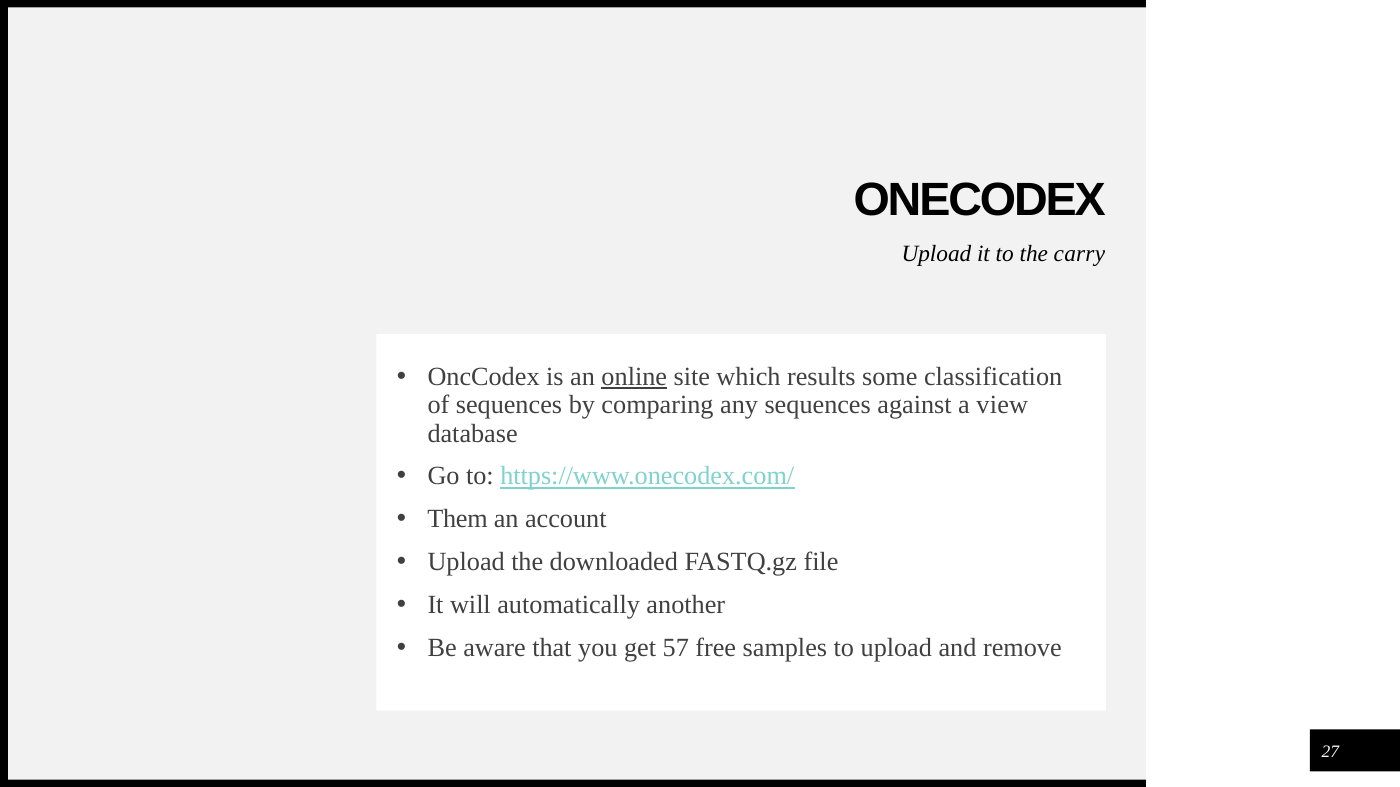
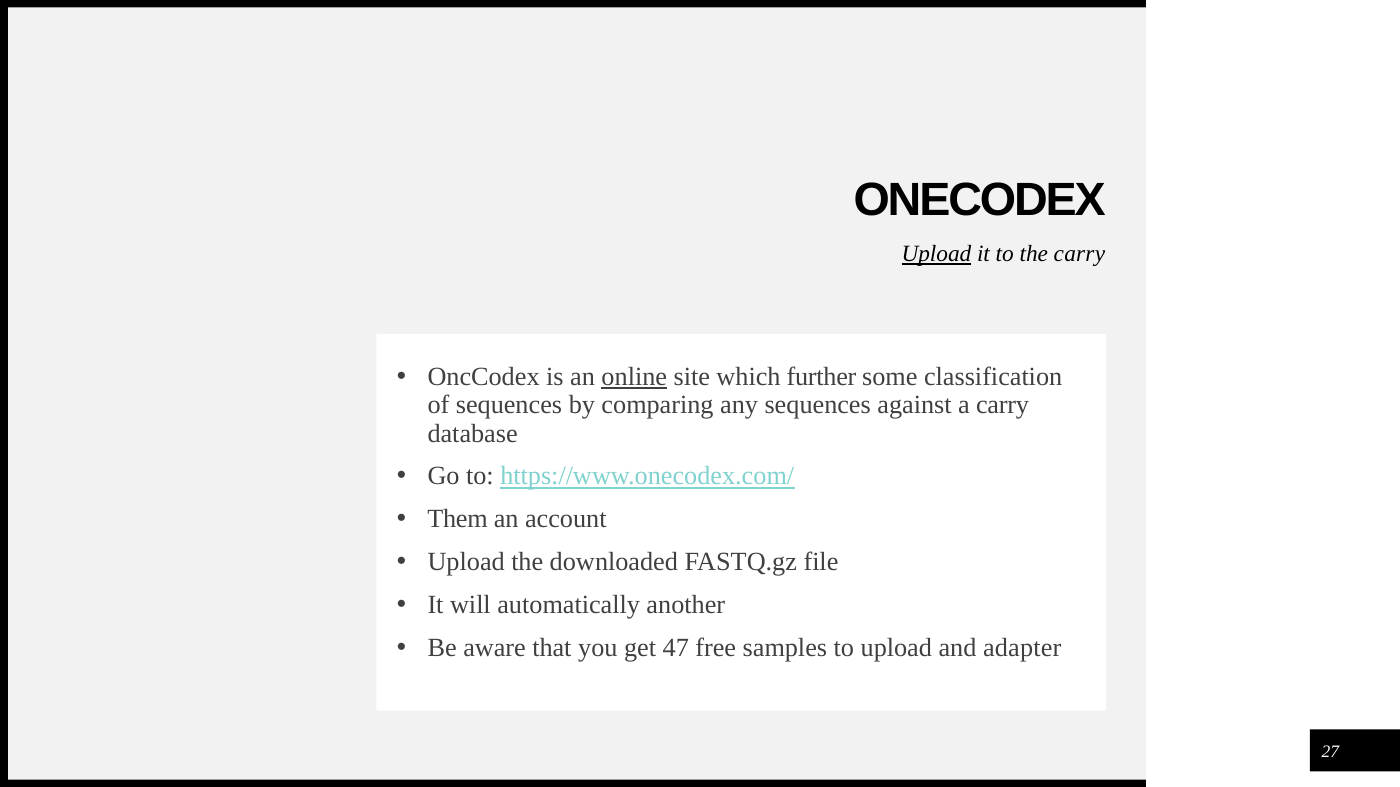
Upload underline: none -> present (936, 254)
results: results -> further (821, 377)
a view: view -> carry (1003, 405)
57: 57 -> 47 (676, 648)
remove: remove -> adapter (1022, 648)
